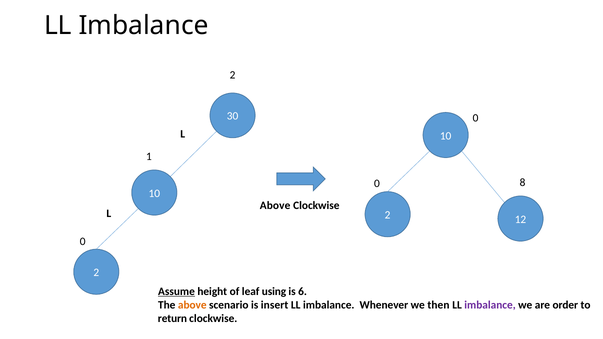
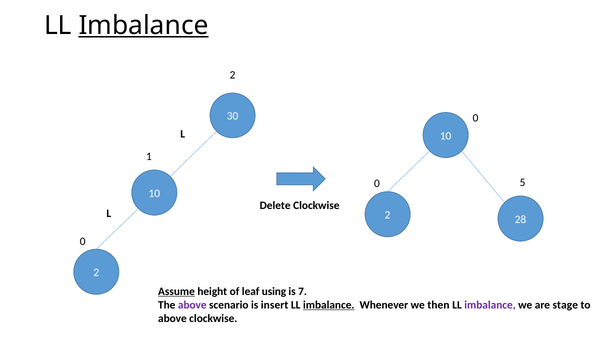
Imbalance underline: none -> present (144, 26)
8: 8 -> 5 (523, 183)
Above: Above -> Delete (275, 206)
12: 12 -> 28 (520, 219)
6: 6 -> 7 (303, 292)
above colour: orange -> purple (192, 305)
imbalance underline: none -> present (329, 305)
order: order -> stage (565, 305)
return: return -> above (172, 319)
